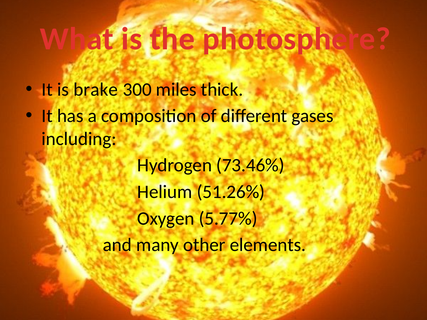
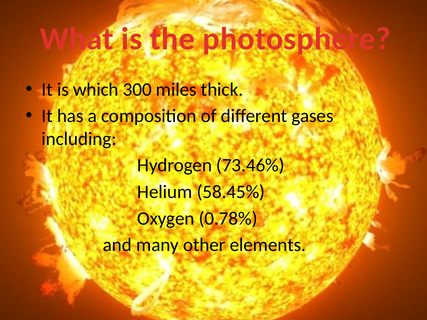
brake: brake -> which (96, 90)
51.26%: 51.26% -> 58.45% (231, 192)
5.77%: 5.77% -> 0.78% (228, 219)
